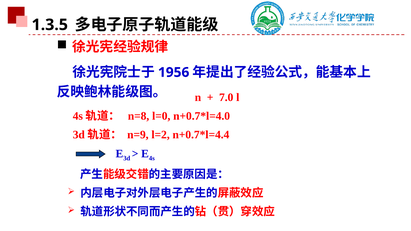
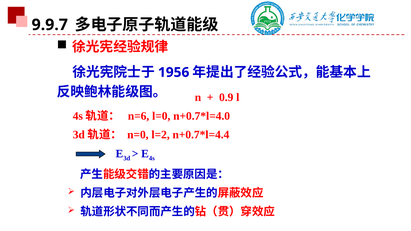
1.3.5: 1.3.5 -> 9.9.7 (50, 25)
7.0: 7.0 -> 0.9 (226, 97)
n=8: n=8 -> n=6 (139, 116)
n=9: n=9 -> n=0 (138, 135)
